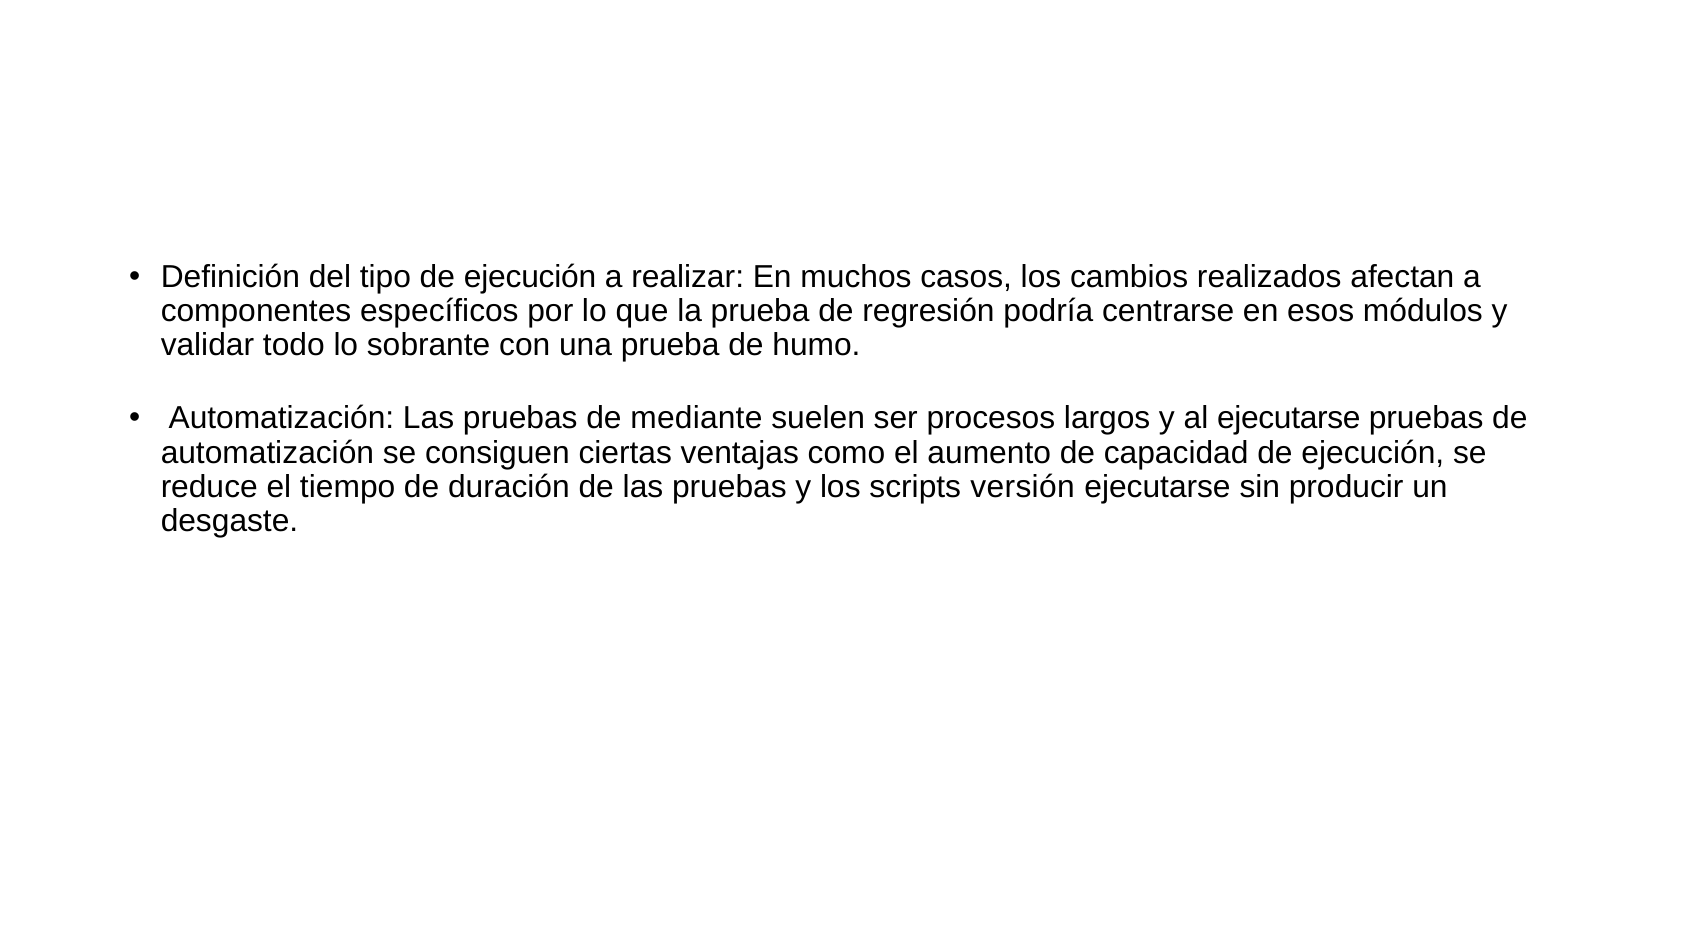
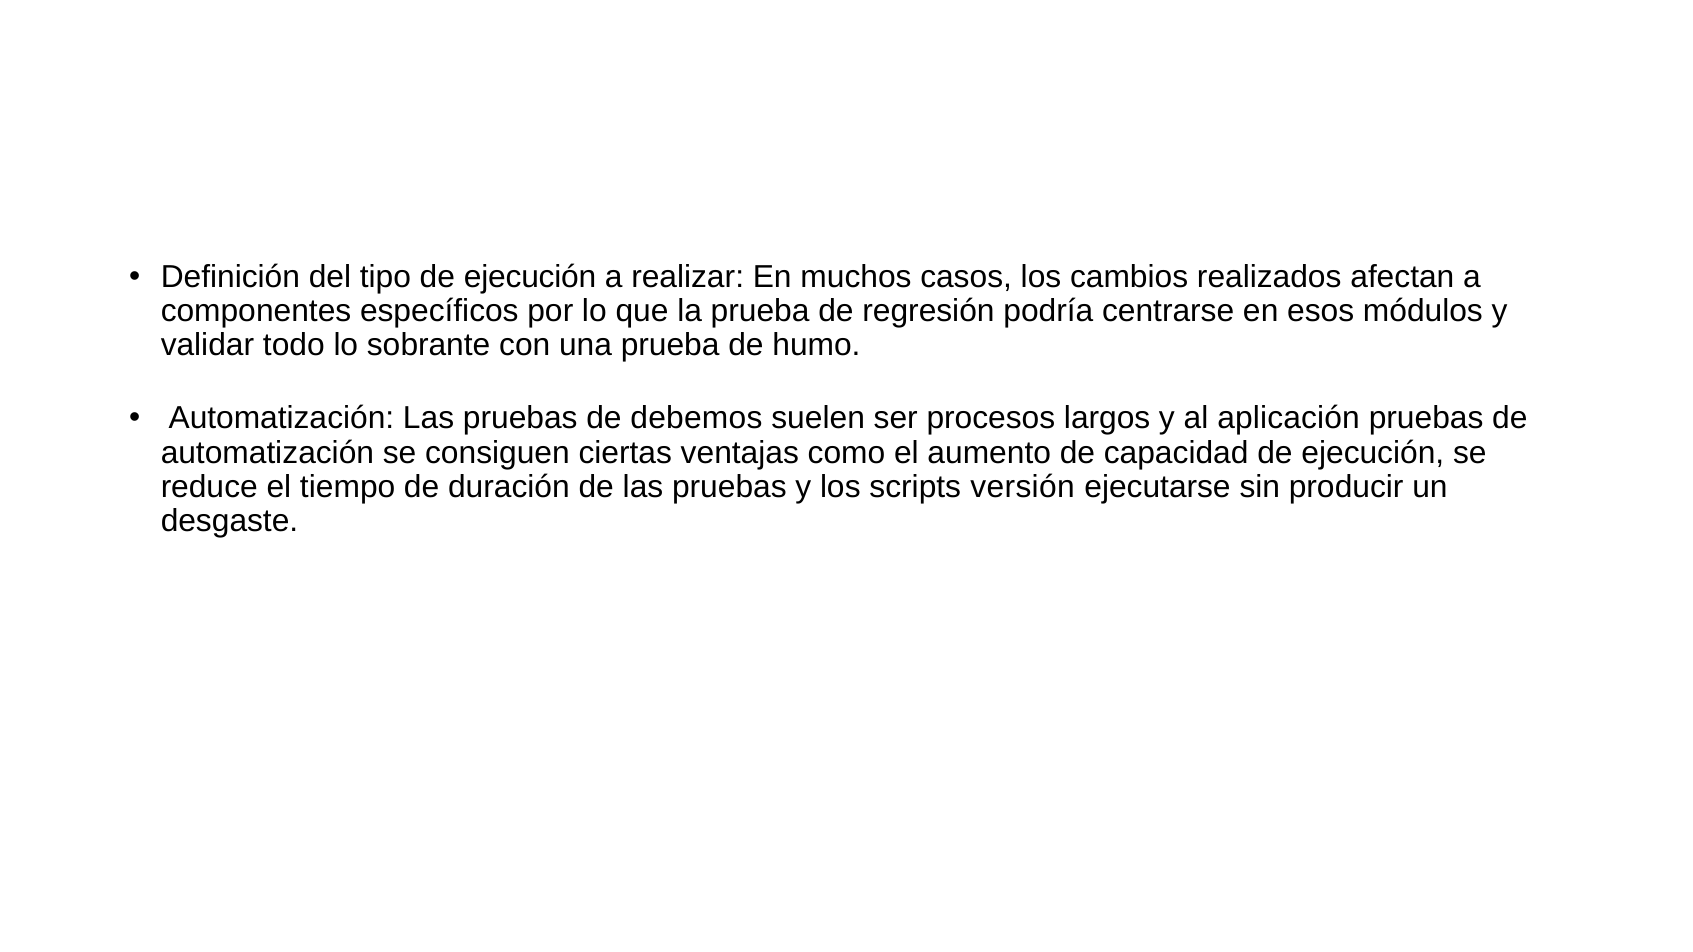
mediante: mediante -> debemos (696, 418)
al ejecutarse: ejecutarse -> aplicación (1289, 418)
